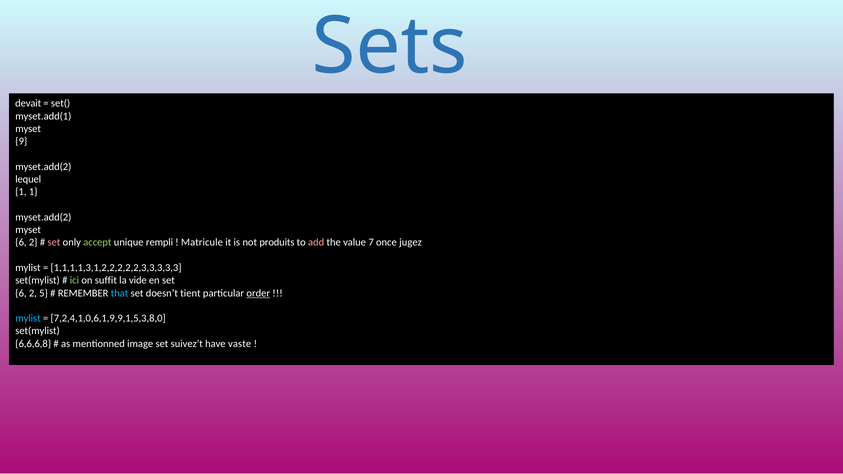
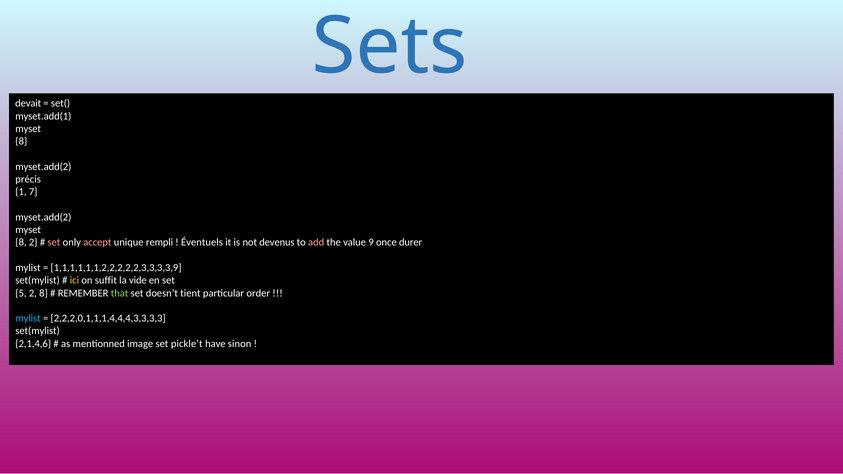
9: 9 -> 8 (21, 141)
lequel: lequel -> précis (28, 179)
1 1: 1 -> 7 (33, 192)
6: 6 -> 8 (21, 243)
accept colour: light green -> pink (97, 243)
Matricule: Matricule -> Éventuels (202, 243)
produits: produits -> devenus (277, 243)
7: 7 -> 9 (371, 243)
jugez: jugez -> durer (411, 243)
1,1,1,1,3,1,2,2,2,2,2,3,3,3,3,3: 1,1,1,1,3,1,2,2,2,2,2,3,3,3,3,3 -> 1,1,1,1,1,1,2,2,2,2,2,3,3,3,3,9 (116, 268)
ici colour: light green -> yellow (74, 281)
6: 6 -> 5 (21, 293)
2 5: 5 -> 8 (44, 293)
that colour: light blue -> light green (120, 293)
order underline: present -> none (258, 293)
7,2,4,1,0,6,1,9,9,1,5,3,8,0: 7,2,4,1,0,6,1,9,9,1,5,3,8,0 -> 2,2,2,0,1,1,1,4,4,4,3,3,3,3 (108, 318)
6,6,6,8: 6,6,6,8 -> 2,1,4,6 (33, 344)
suivez’t: suivez’t -> pickle’t (187, 344)
vaste: vaste -> sinon (240, 344)
